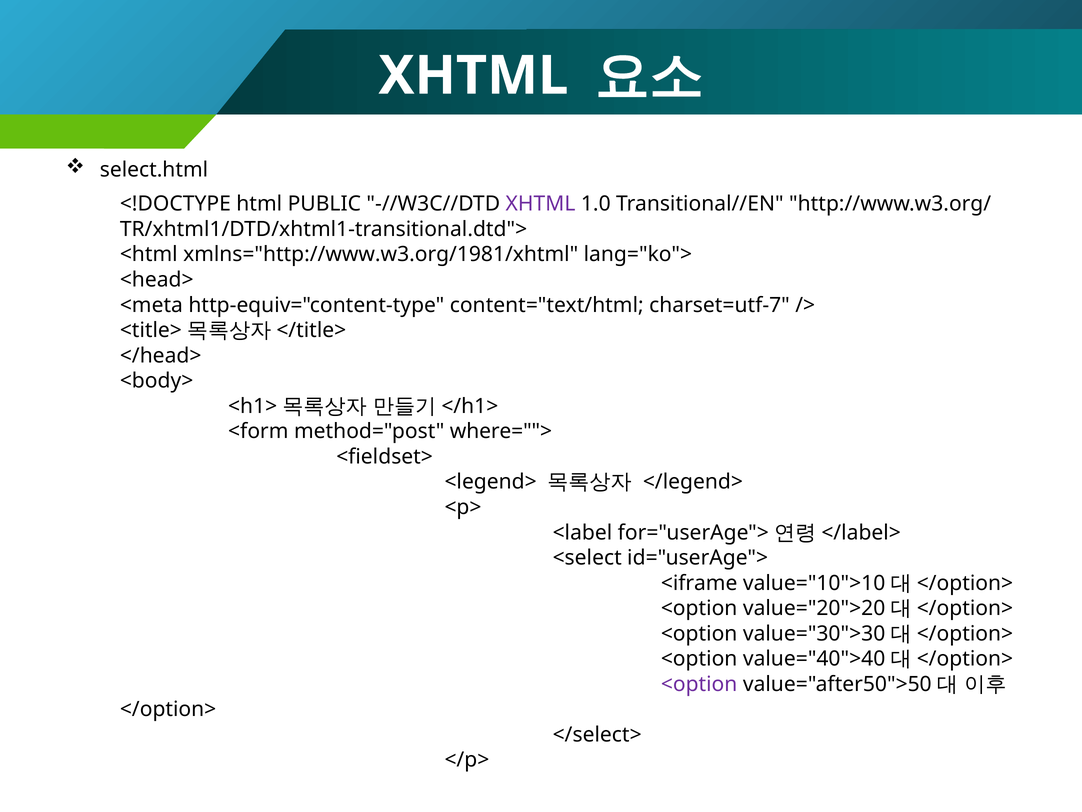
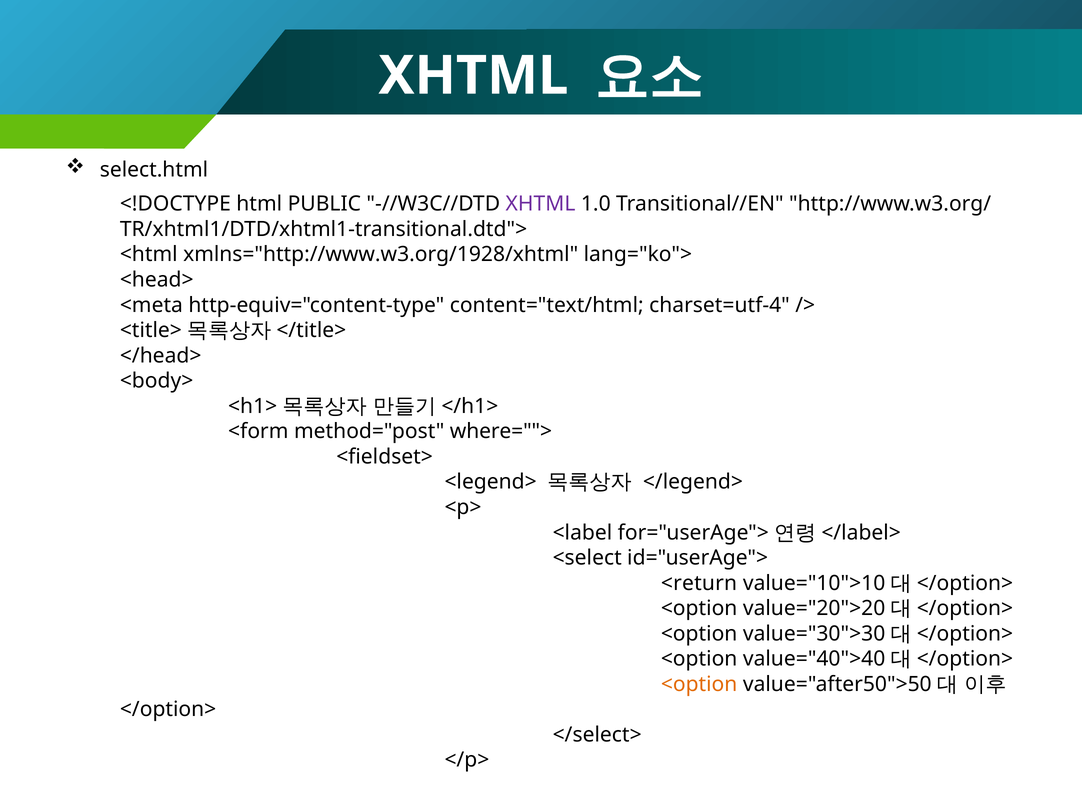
xmlns="http://www.w3.org/1981/xhtml: xmlns="http://www.w3.org/1981/xhtml -> xmlns="http://www.w3.org/1928/xhtml (381, 254)
charset=utf-7: charset=utf-7 -> charset=utf-4 (720, 305)
<iframe: <iframe -> <return (699, 583)
<option colour: purple -> orange (699, 684)
